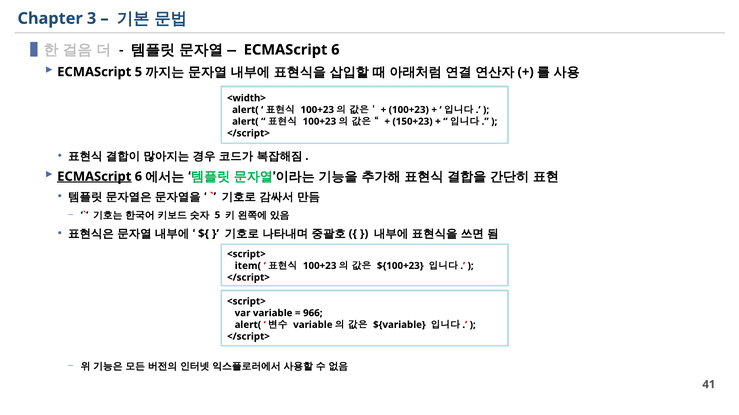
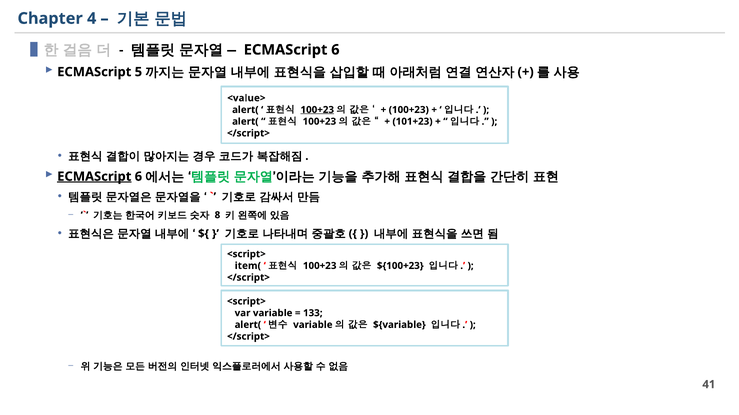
3: 3 -> 4 (92, 18)
<width>: <width> -> <value> (246, 98)
100+23 underline: none -> present (317, 110)
150+23: 150+23 -> 101+23 (413, 122)
5: 5 -> 8 (217, 215)
966: 966 -> 133 (313, 313)
